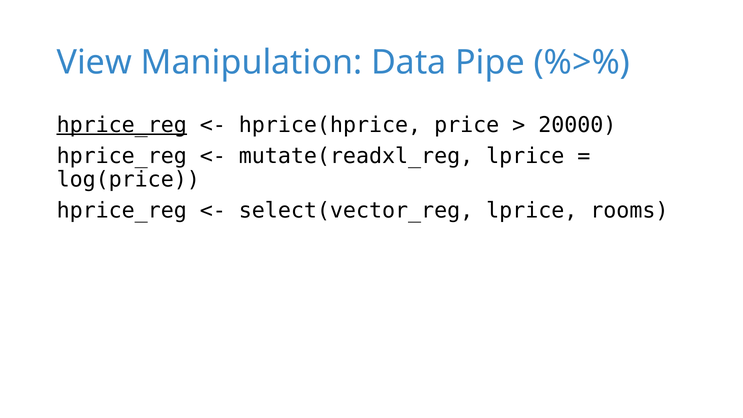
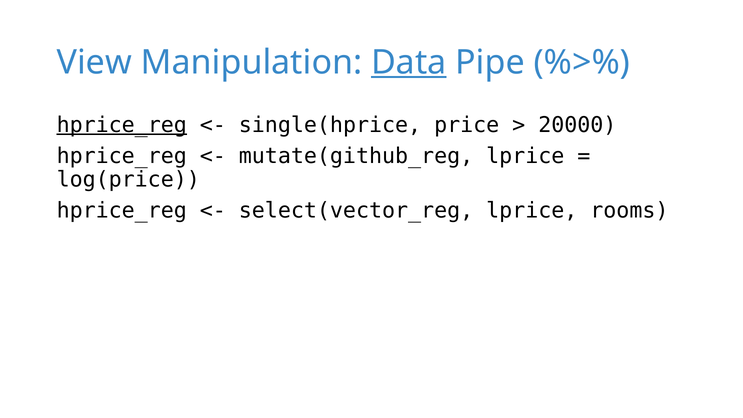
Data underline: none -> present (409, 62)
hprice(hprice: hprice(hprice -> single(hprice (330, 125)
mutate(readxl_reg: mutate(readxl_reg -> mutate(github_reg (356, 156)
